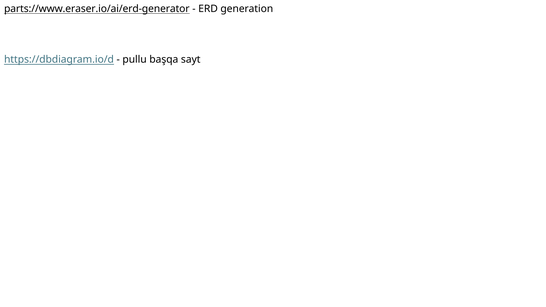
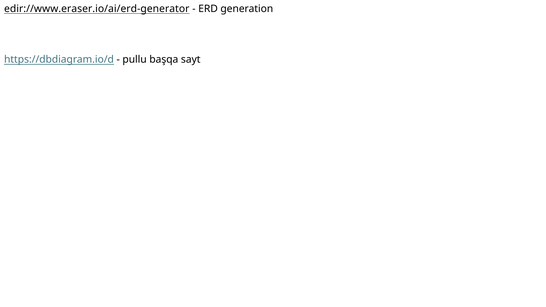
parts://www.eraser.io/ai/erd-generator: parts://www.eraser.io/ai/erd-generator -> edir://www.eraser.io/ai/erd-generator (97, 9)
